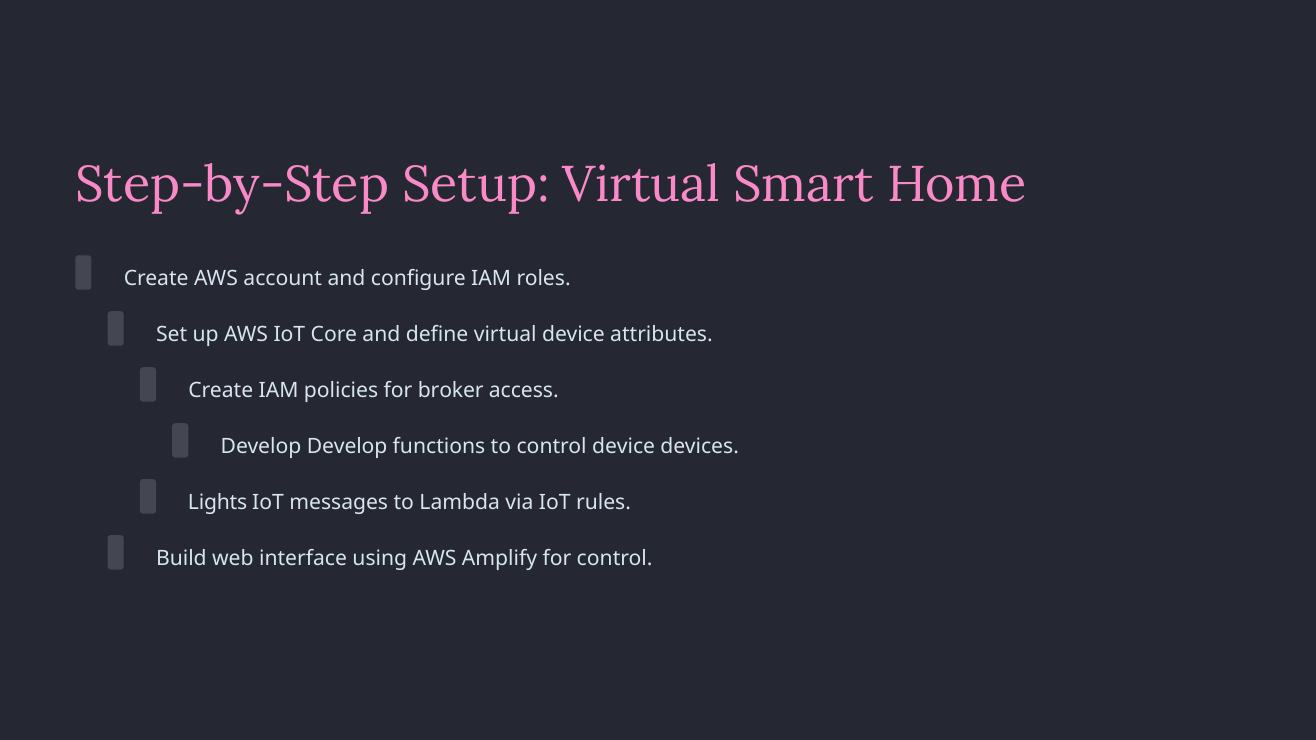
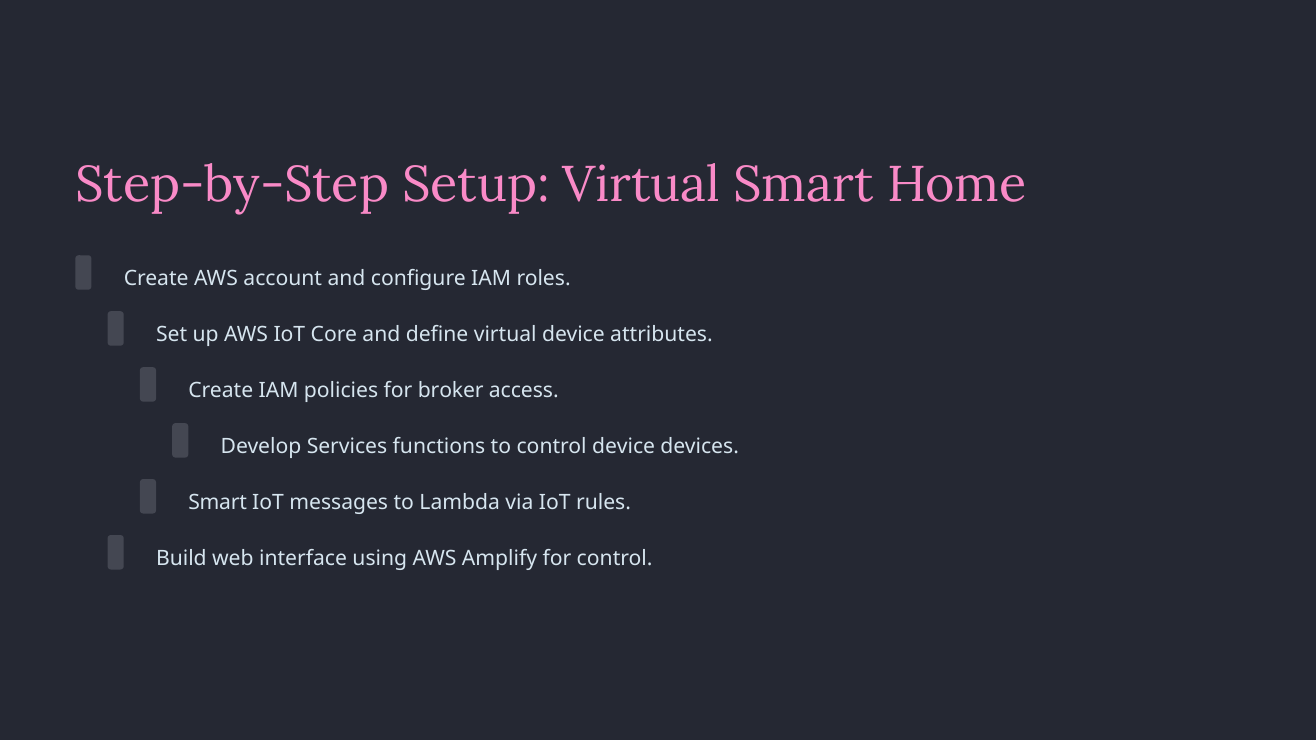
Develop Develop: Develop -> Services (347, 446)
Lights: Lights -> Smart (218, 502)
